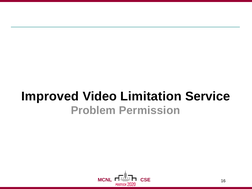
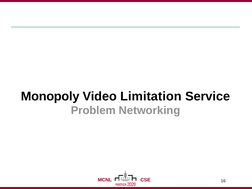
Improved: Improved -> Monopoly (50, 96)
Permission: Permission -> Networking (150, 110)
